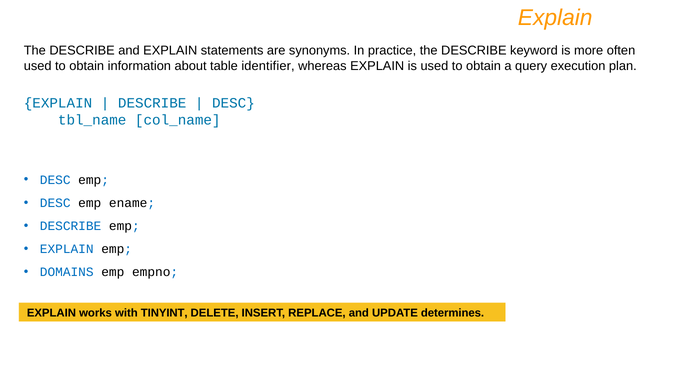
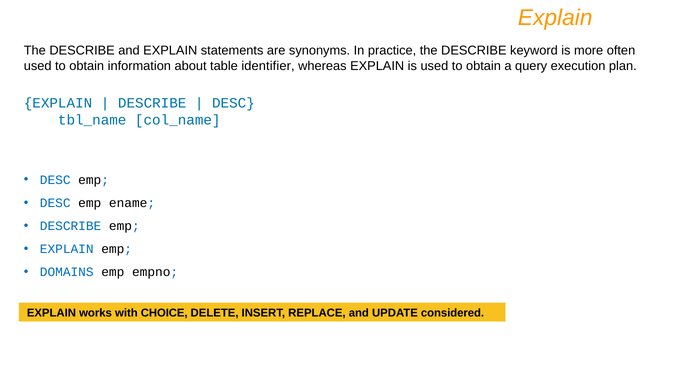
TINYINT: TINYINT -> CHOICE (164, 313)
determines: determines -> considered (453, 313)
